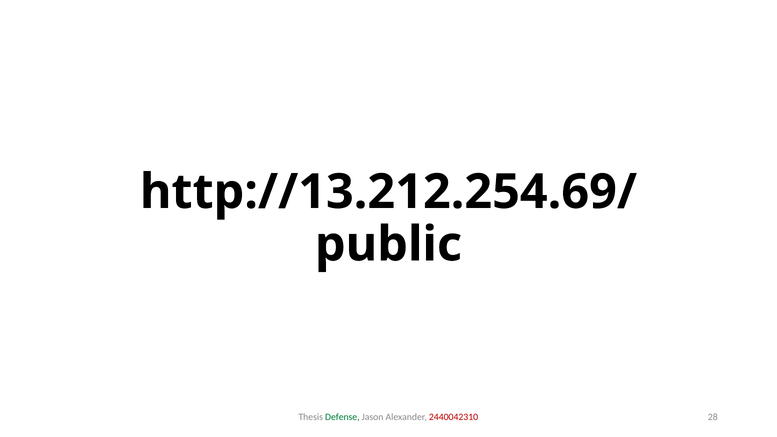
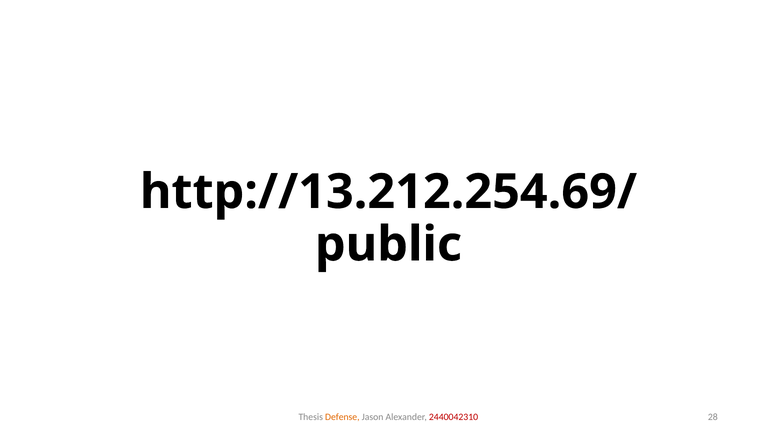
Defense colour: green -> orange (342, 417)
